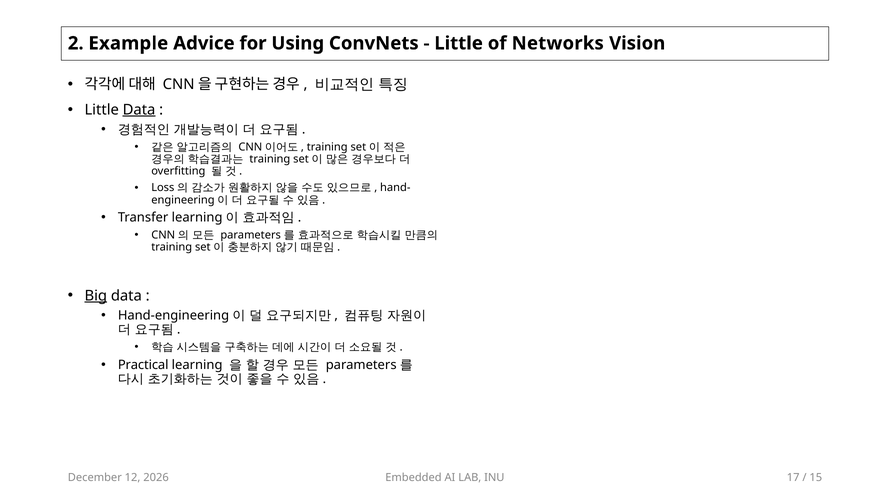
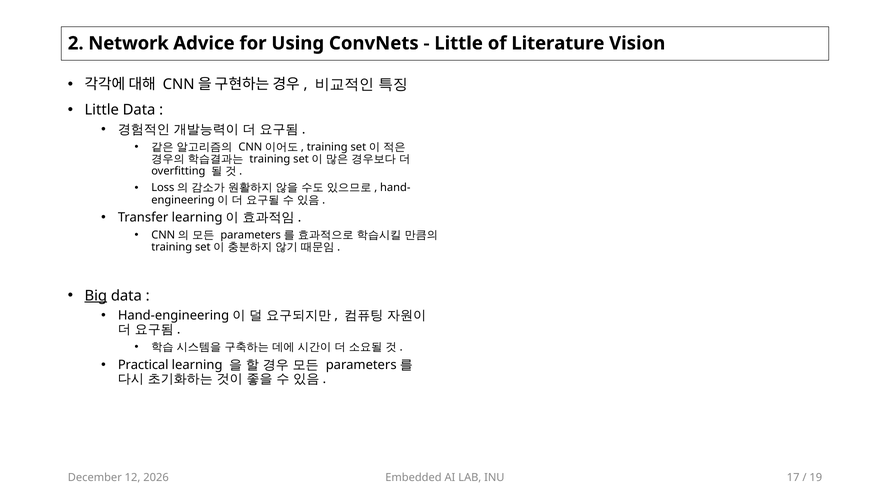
Example: Example -> Network (128, 43)
Networks: Networks -> Literature (558, 43)
Data underline: present -> none (139, 110)
15: 15 -> 19 (816, 477)
